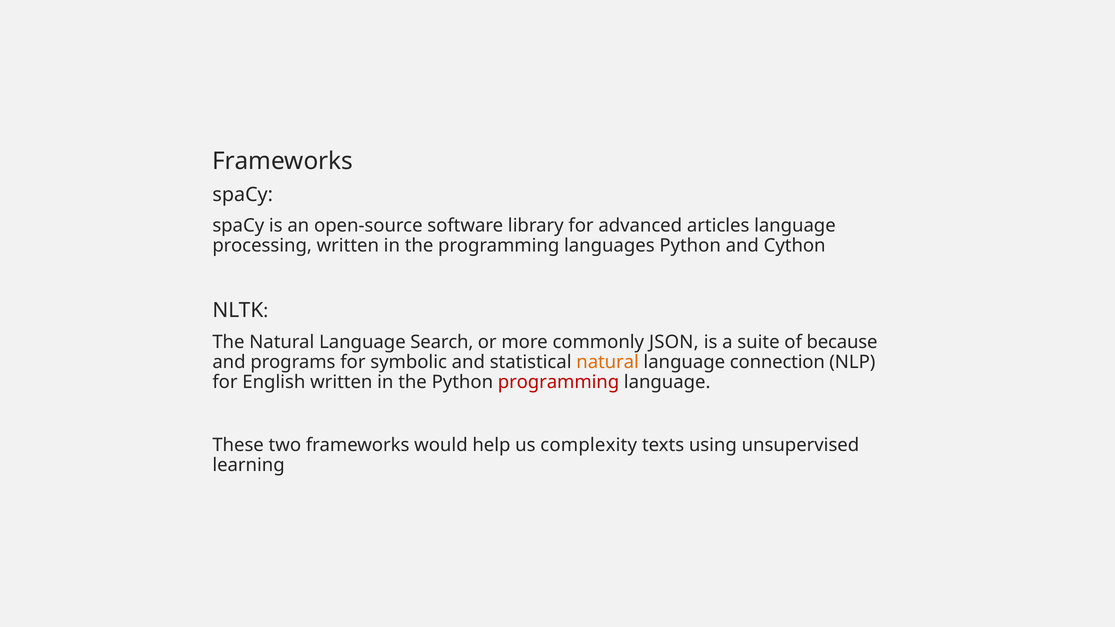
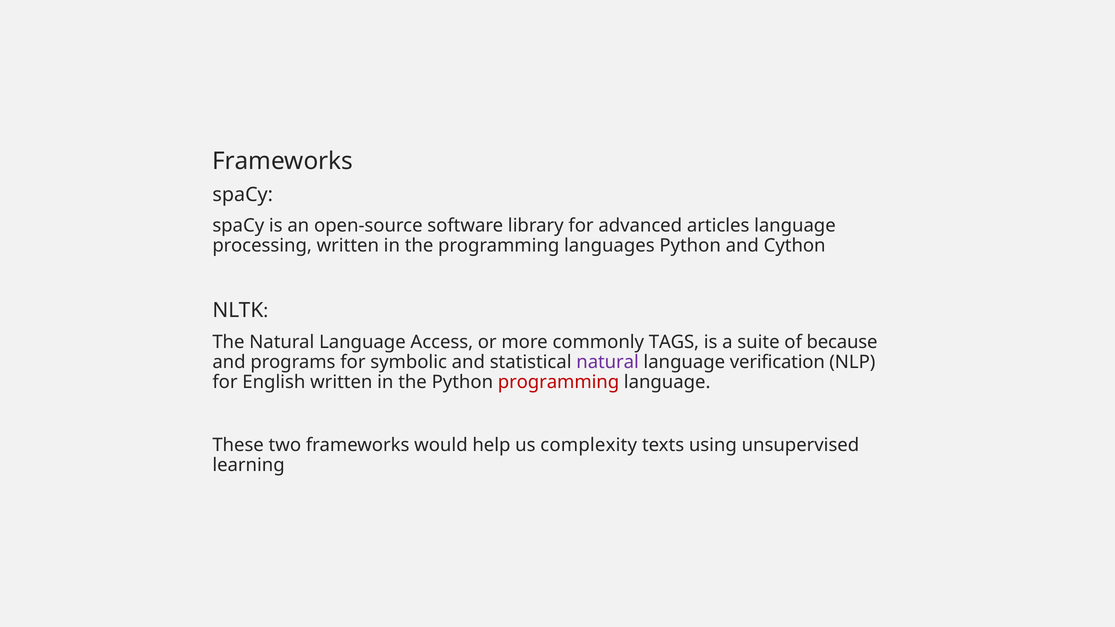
Search: Search -> Access (442, 342)
JSON: JSON -> TAGS (674, 342)
natural colour: orange -> purple (608, 362)
connection: connection -> verification (777, 362)
